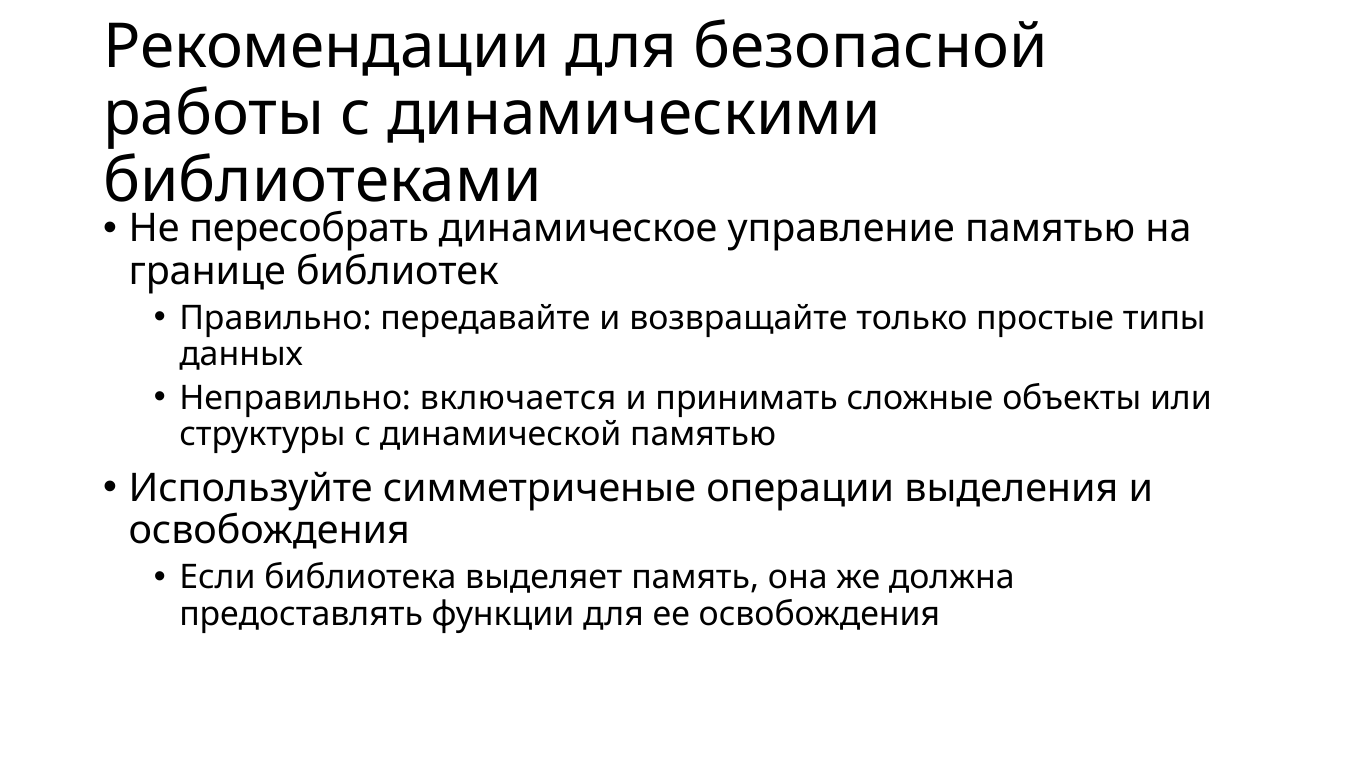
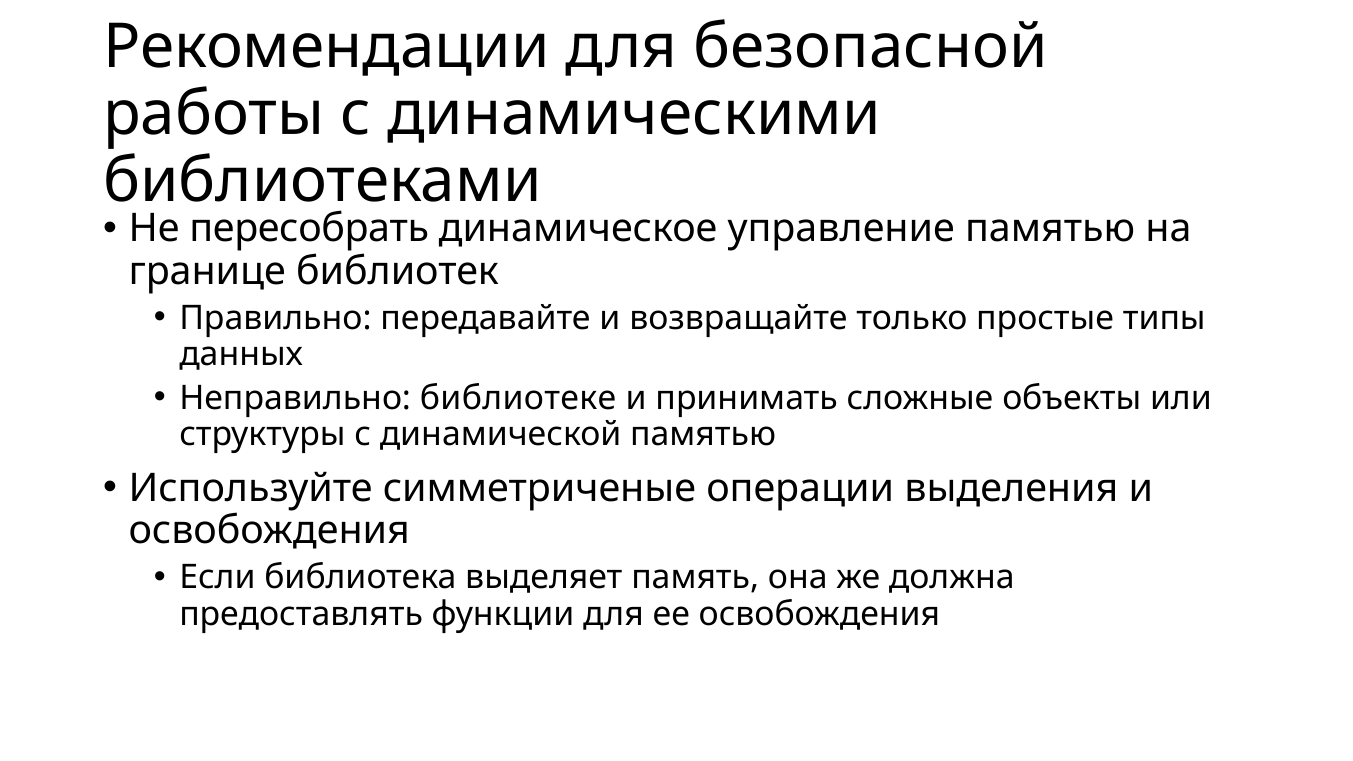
включается: включается -> библиотеке (518, 398)
